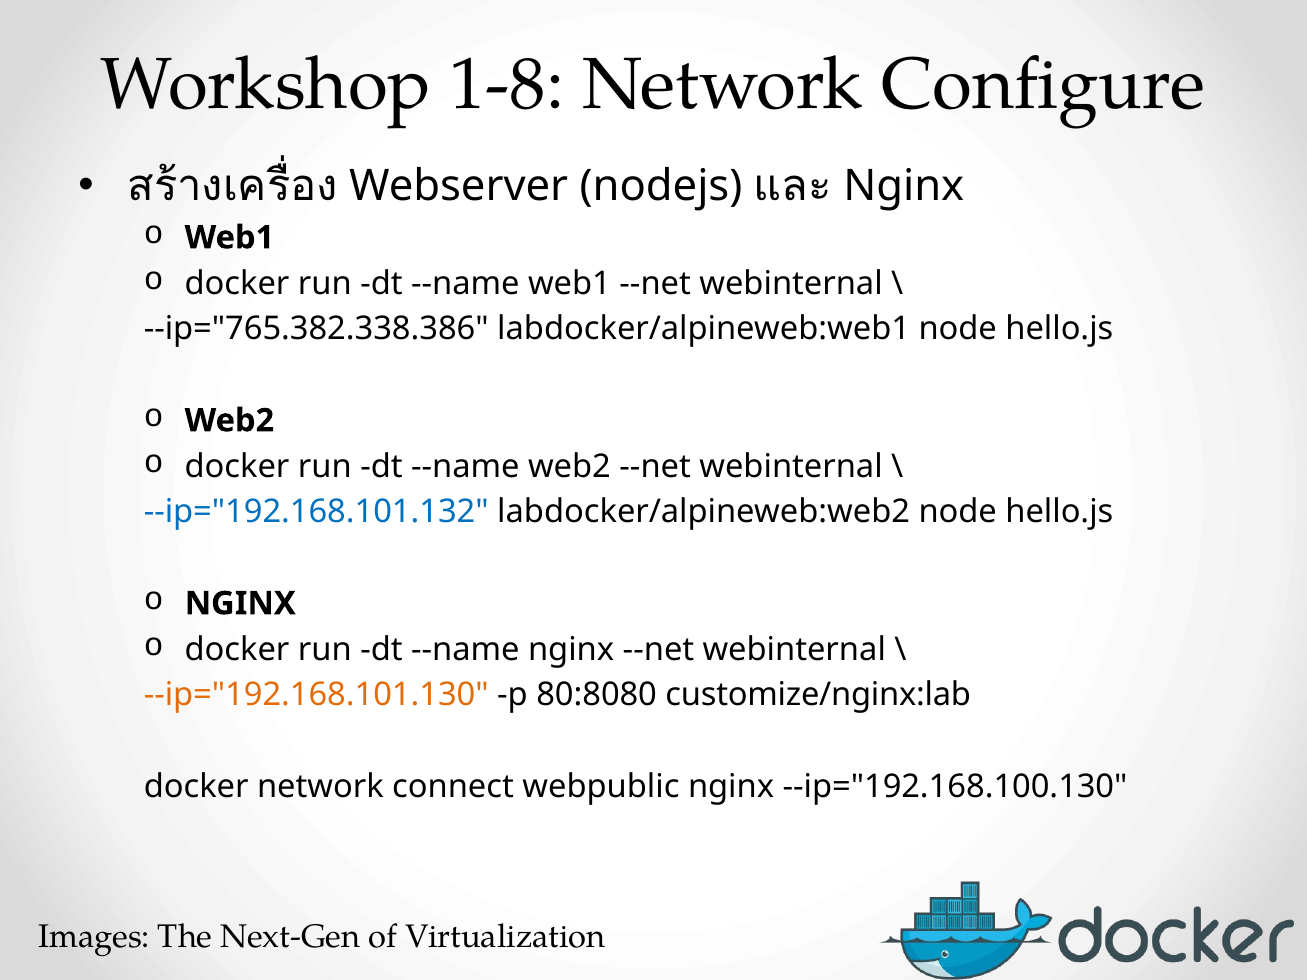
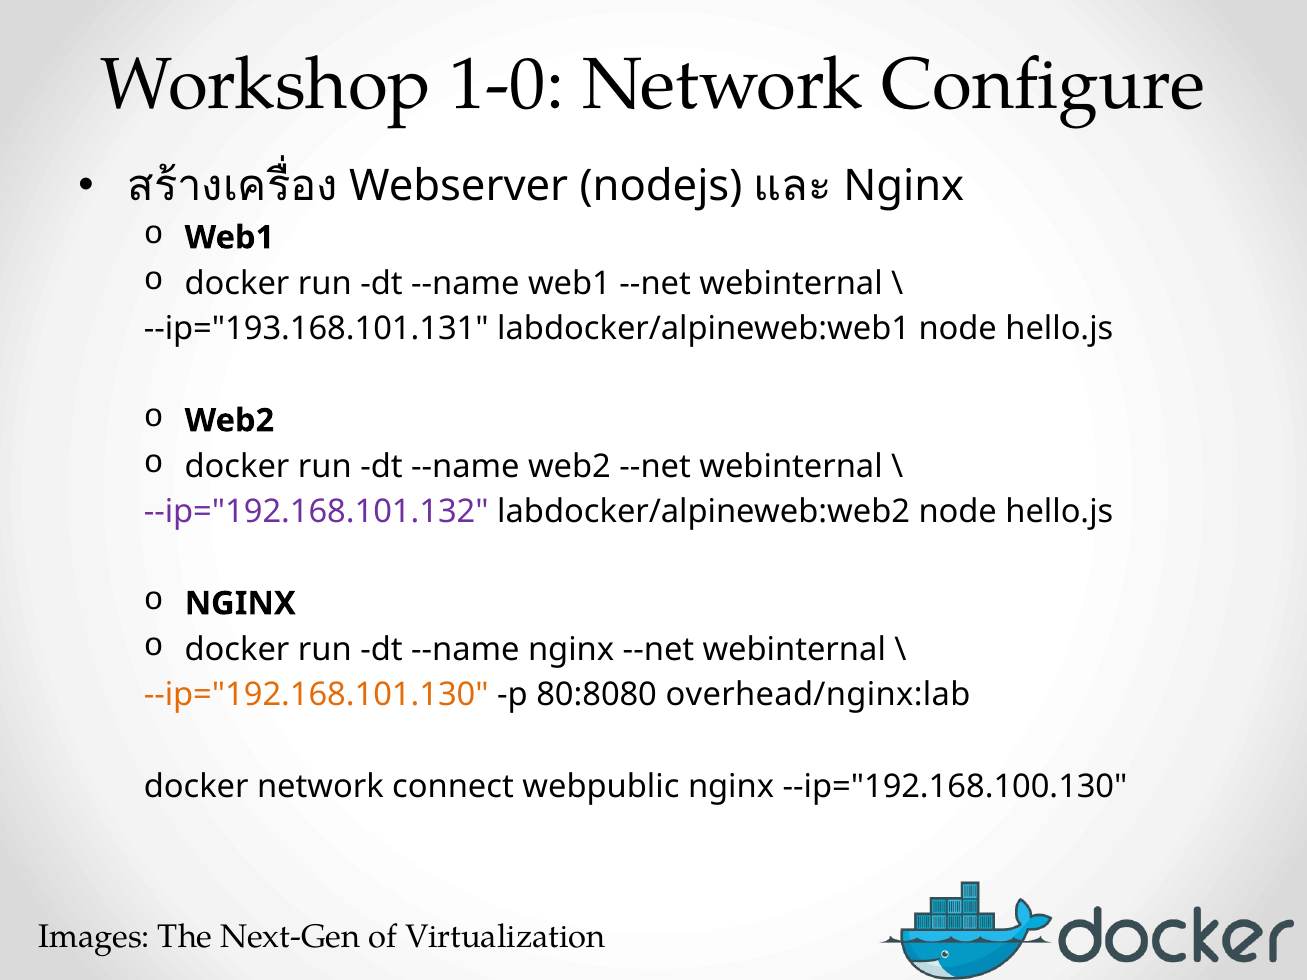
1-8: 1-8 -> 1-0 (507, 85)
--ip="765.382.338.386: --ip="765.382.338.386 -> --ip="193.168.101.131 (316, 329)
--ip="192.168.101.132 colour: blue -> purple (316, 512)
customize/nginx:lab: customize/nginx:lab -> overhead/nginx:lab (818, 695)
